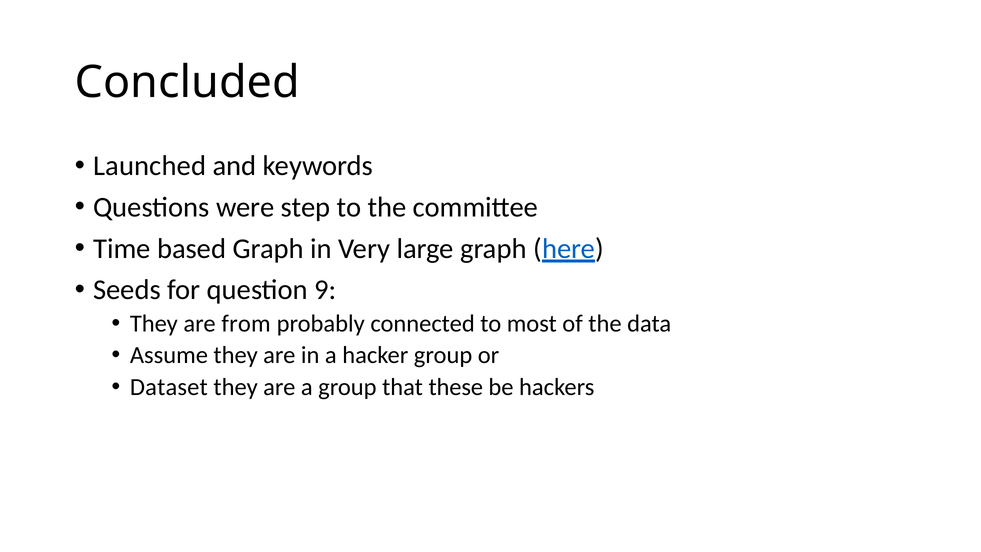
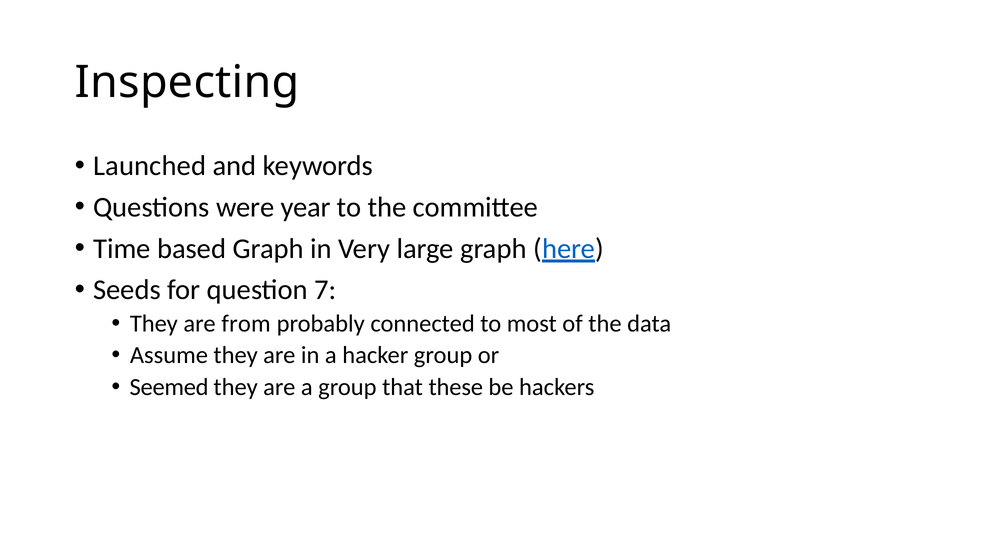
Concluded: Concluded -> Inspecting (187, 82)
step: step -> year (306, 207)
9: 9 -> 7 (325, 290)
Dataset: Dataset -> Seemed (169, 387)
